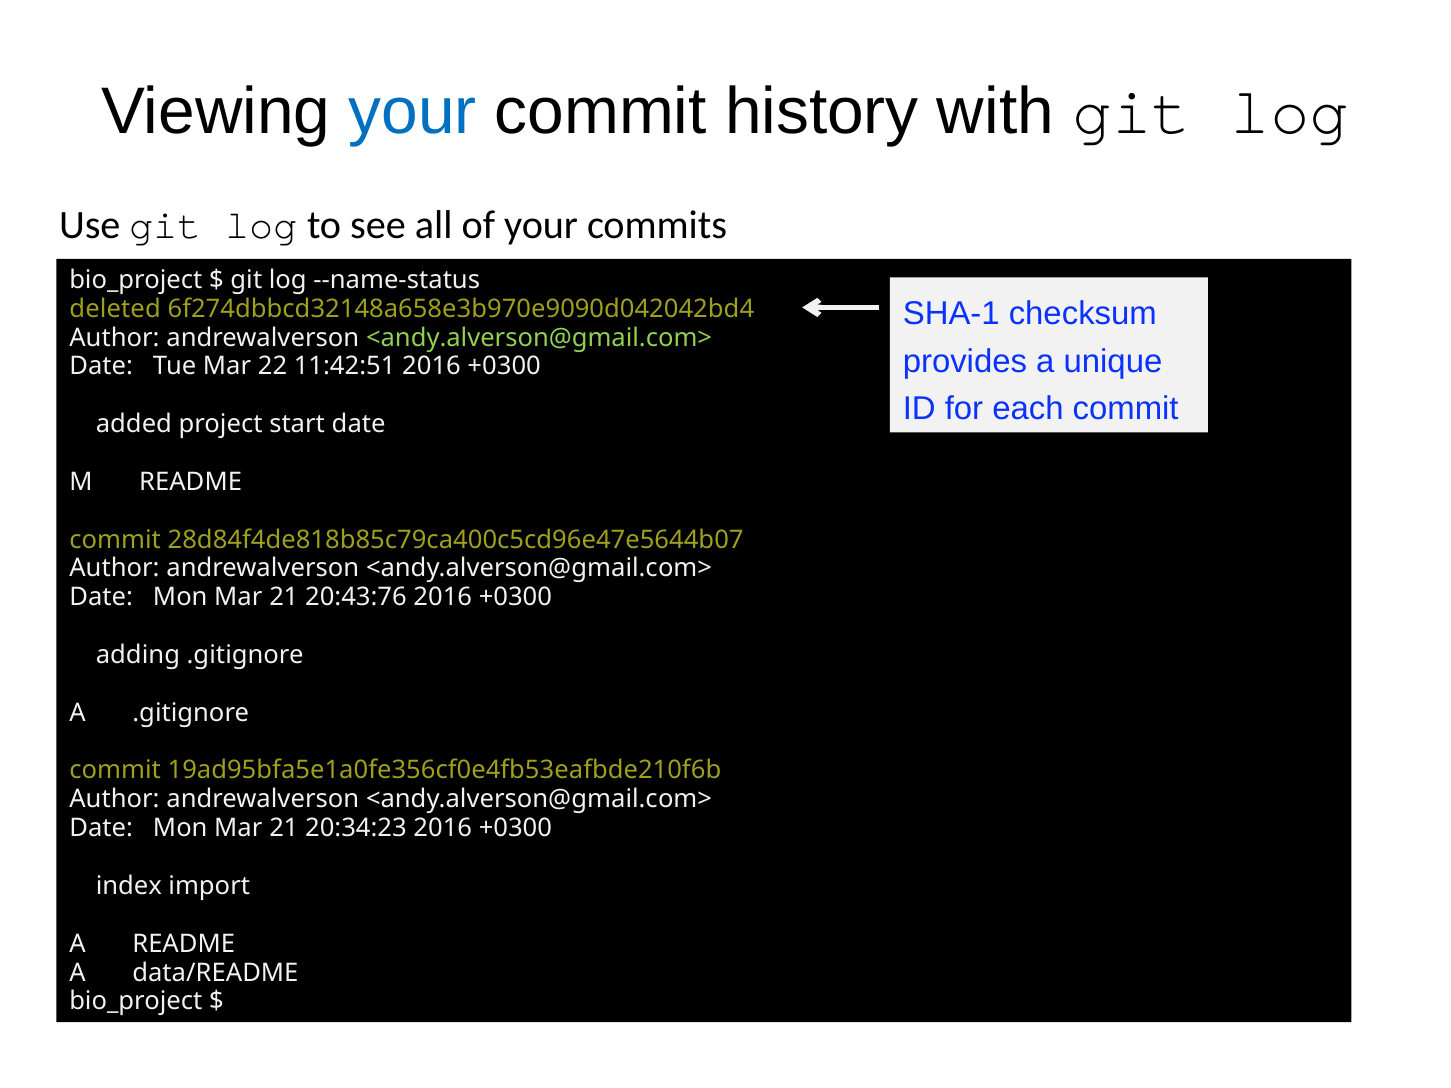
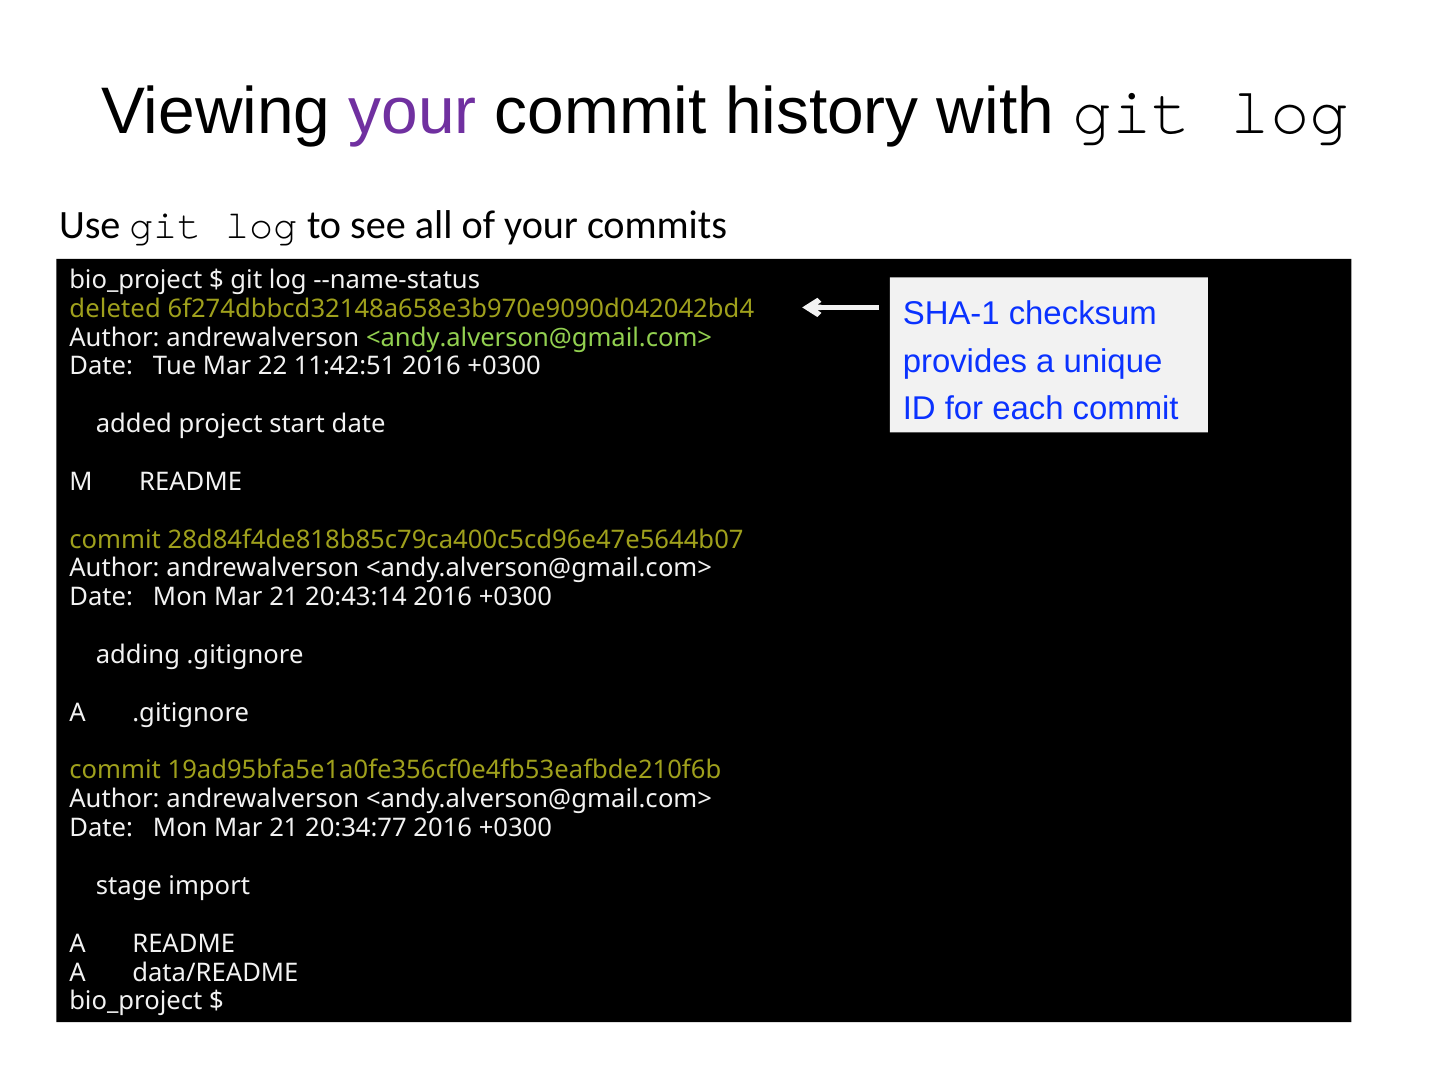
your colour: blue -> purple (413, 111)
20:43:76: 20:43:76 -> 20:43:14 (356, 597)
20:34:23: 20:34:23 -> 20:34:77 (356, 828)
index: index -> stage (129, 886)
